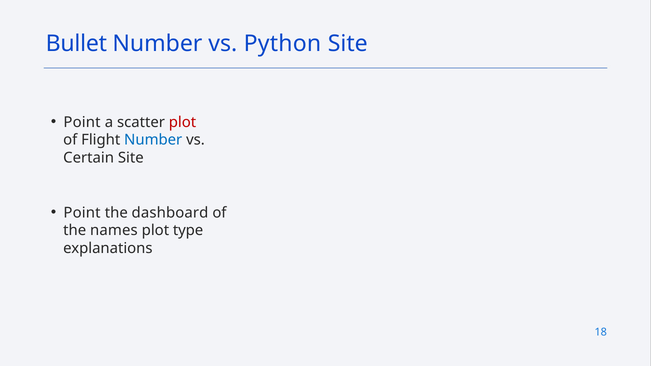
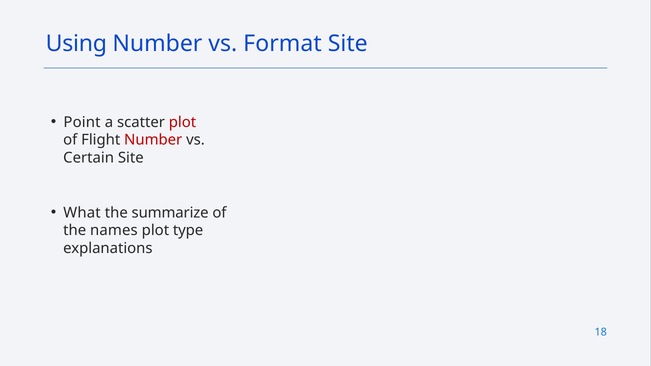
Bullet: Bullet -> Using (76, 43)
Python: Python -> Format (283, 43)
Number colour: blue -> red (153, 140)
Point: Point -> What (82, 213)
dashboard: dashboard -> summarize (170, 213)
